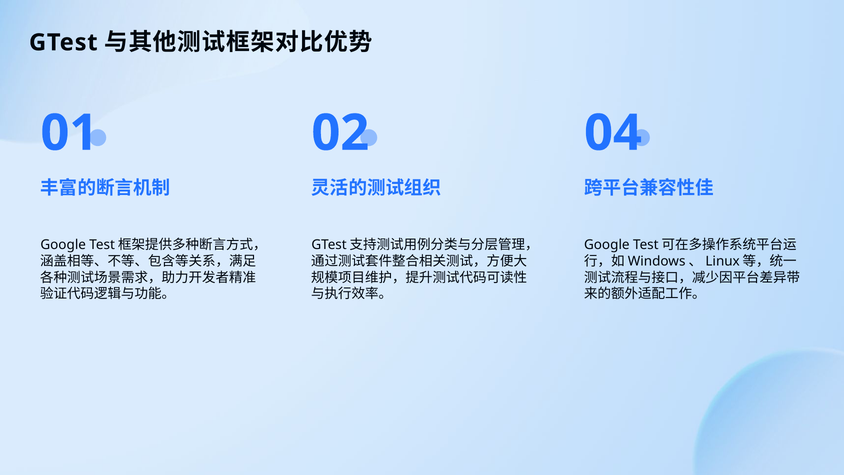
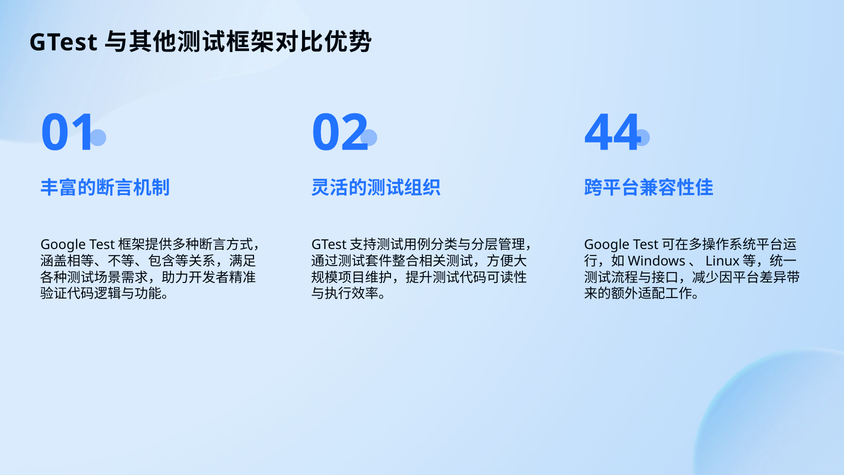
04: 04 -> 44 (613, 133)
